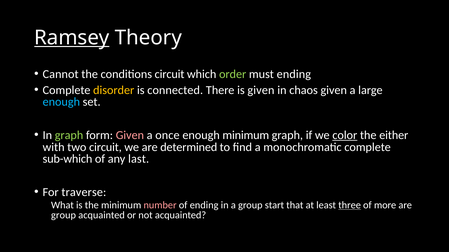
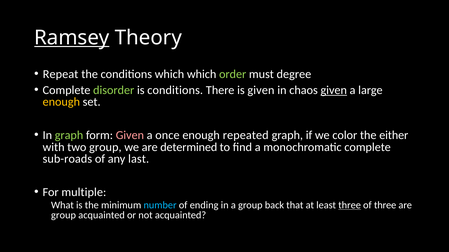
Cannot: Cannot -> Repeat (61, 74)
conditions circuit: circuit -> which (169, 74)
must ending: ending -> degree (294, 74)
disorder colour: yellow -> light green (114, 90)
is connected: connected -> conditions (175, 90)
given underline: none -> present (334, 90)
enough colour: light blue -> yellow (61, 102)
enough minimum: minimum -> repeated (246, 136)
color underline: present -> none (345, 136)
two circuit: circuit -> group (105, 147)
sub-which: sub-which -> sub-roads (67, 159)
traverse: traverse -> multiple (84, 192)
number colour: pink -> light blue (160, 206)
start: start -> back (274, 206)
of more: more -> three (385, 206)
